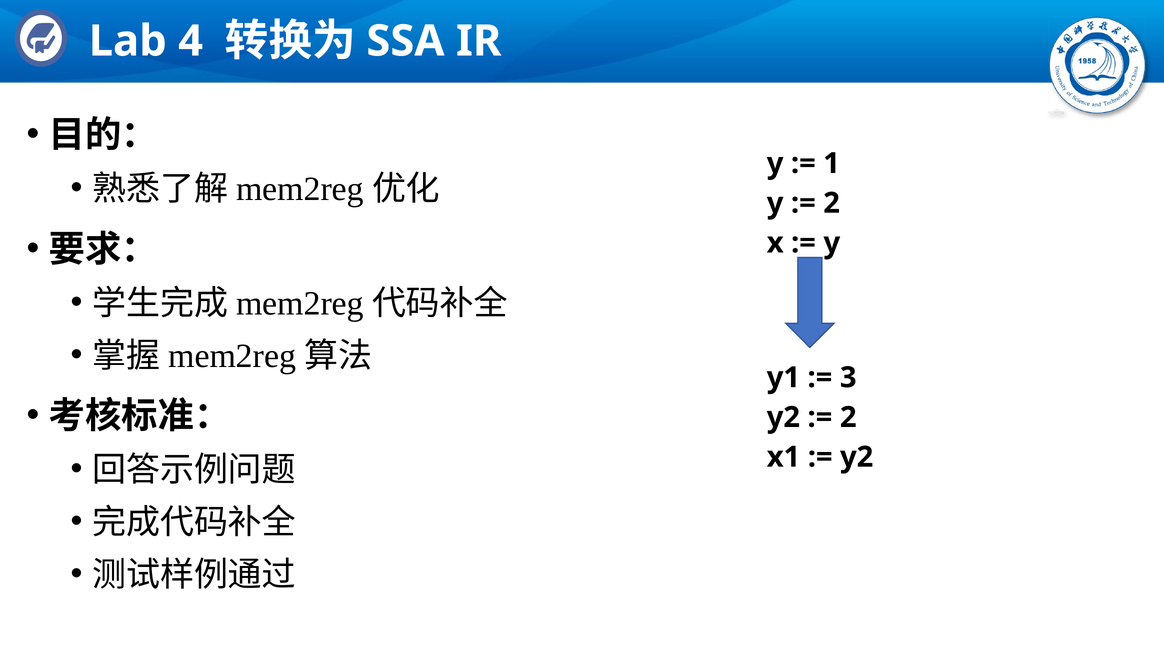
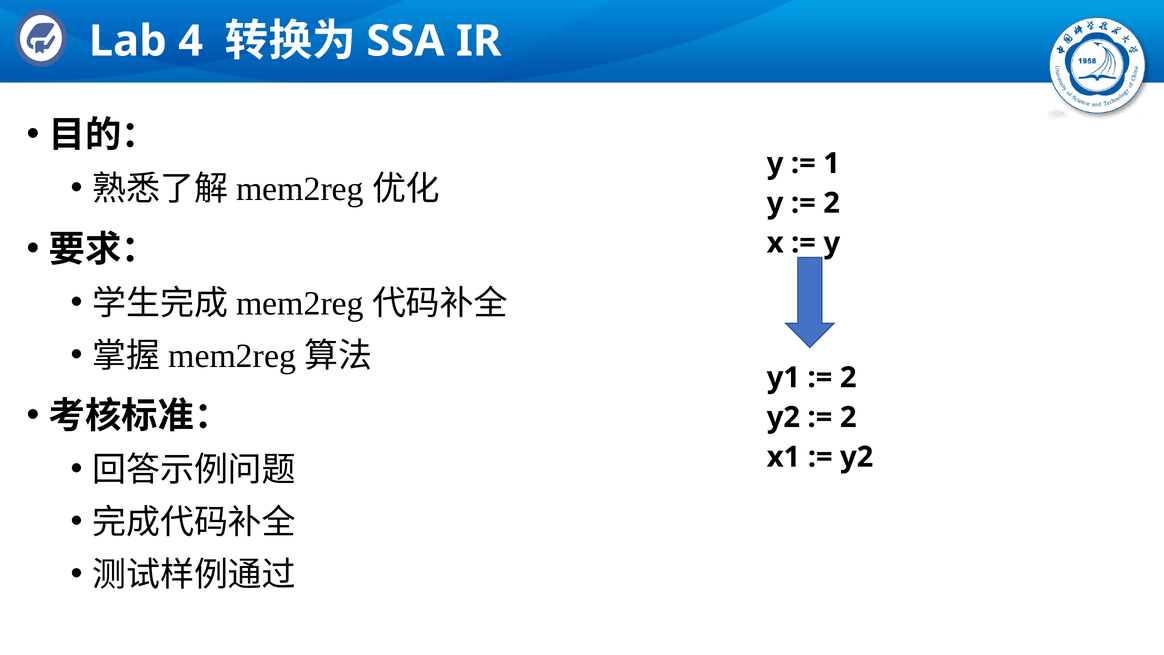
3: 3 -> 2 (848, 377)
